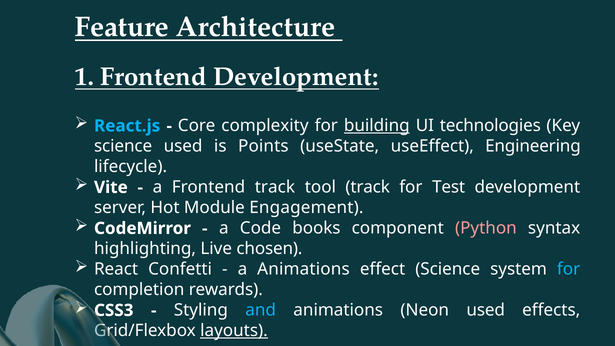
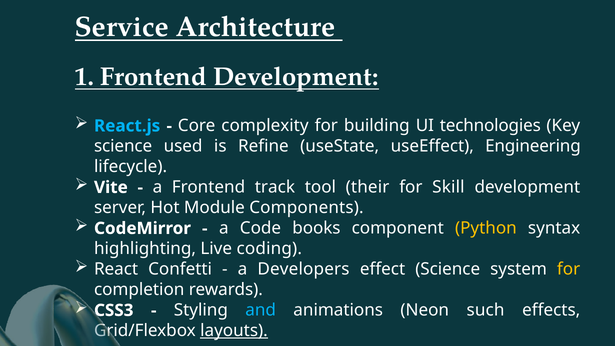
Feature: Feature -> Service (122, 27)
building underline: present -> none (377, 126)
Points: Points -> Refine (263, 146)
tool track: track -> their (368, 187)
Test: Test -> Skill (448, 187)
Engagement: Engagement -> Components (306, 208)
Python colour: pink -> yellow (486, 228)
chosen: chosen -> coding (269, 249)
a Animations: Animations -> Developers (303, 269)
for colour: light blue -> yellow (569, 269)
Neon used: used -> such (486, 310)
